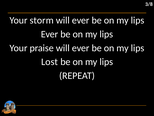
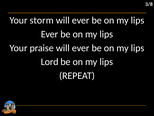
Lost: Lost -> Lord (50, 62)
